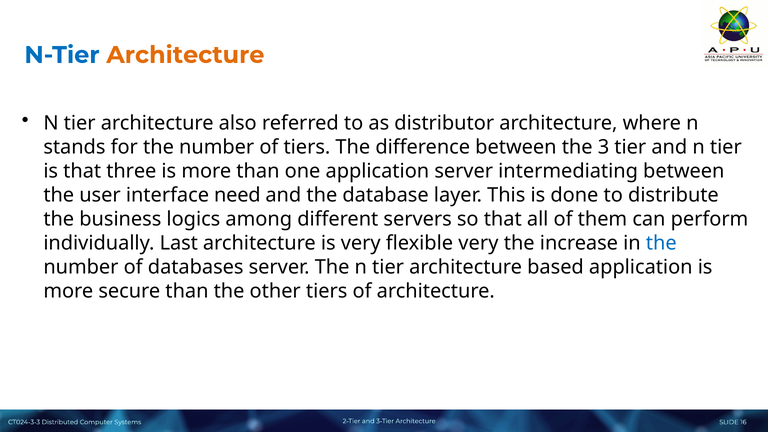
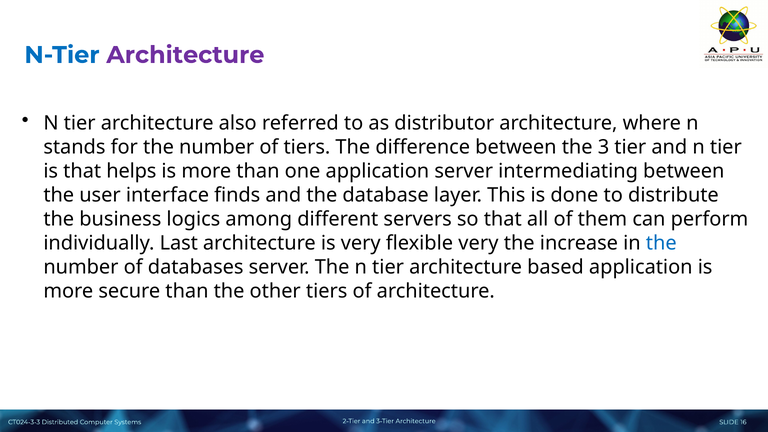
Architecture colour: orange -> purple (185, 55)
three: three -> helps (131, 171)
need: need -> finds (237, 195)
